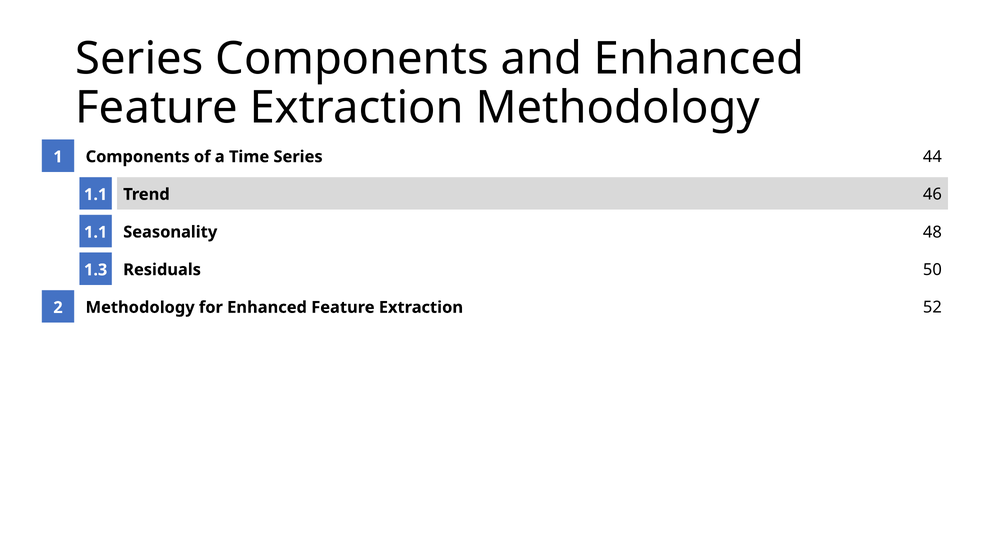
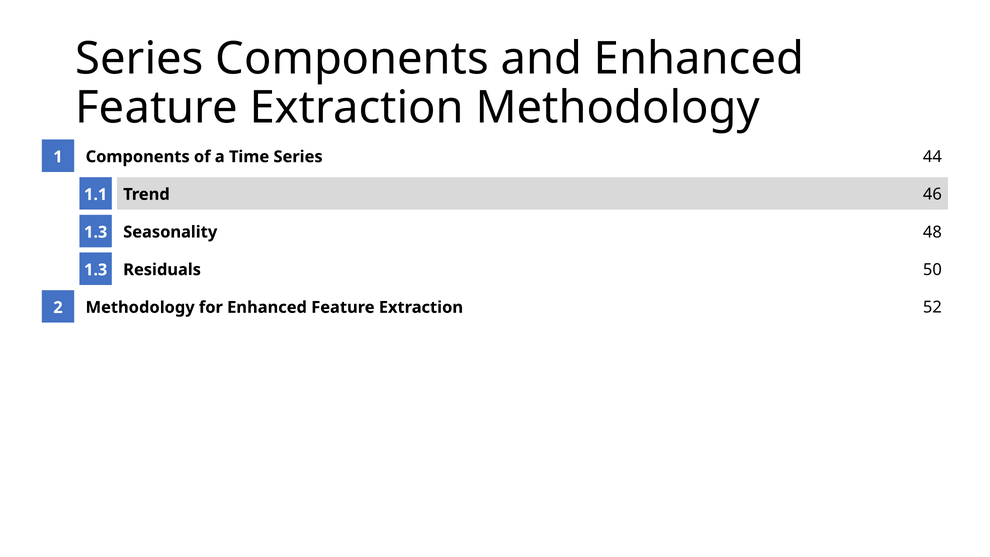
1.1: 1.1 -> 1.3 (96, 232)
